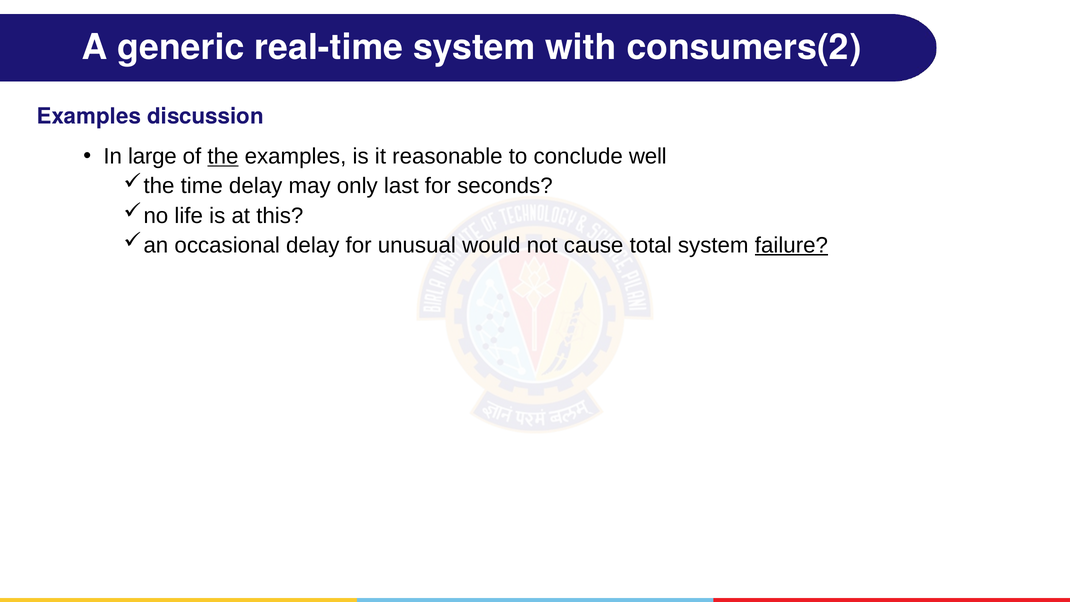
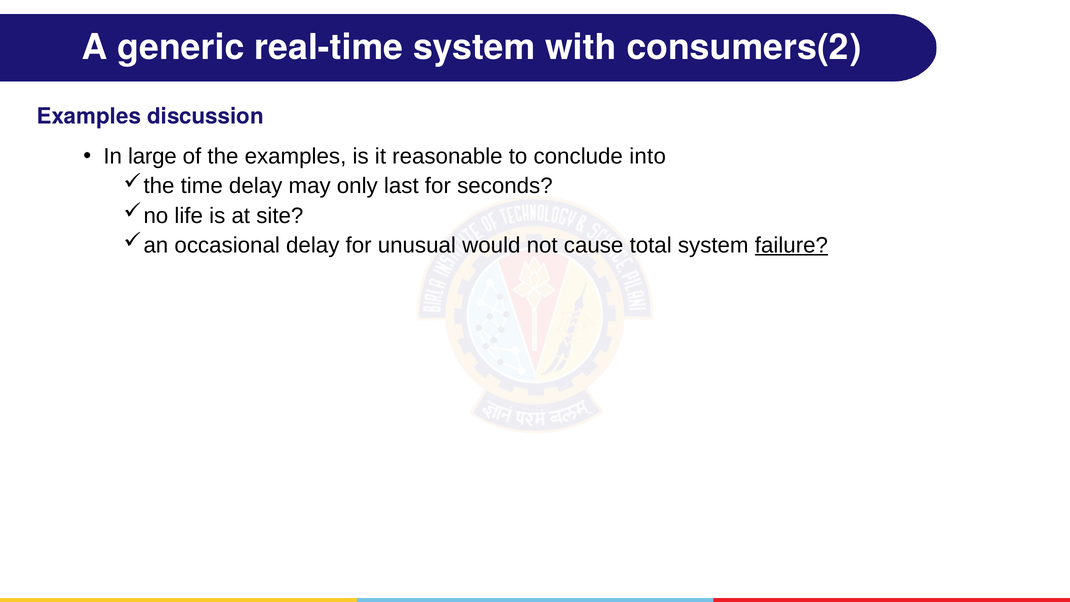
the underline: present -> none (223, 156)
well: well -> into (648, 156)
this: this -> site (280, 216)
